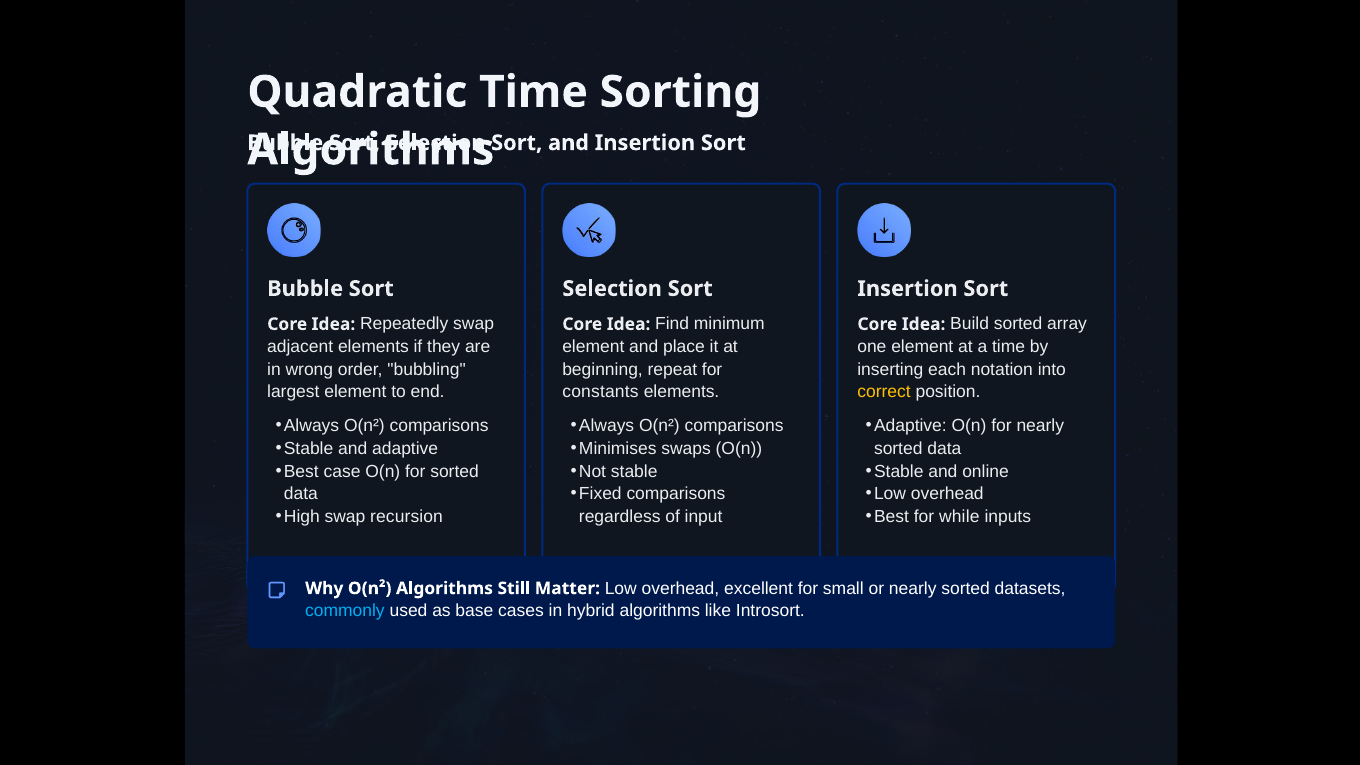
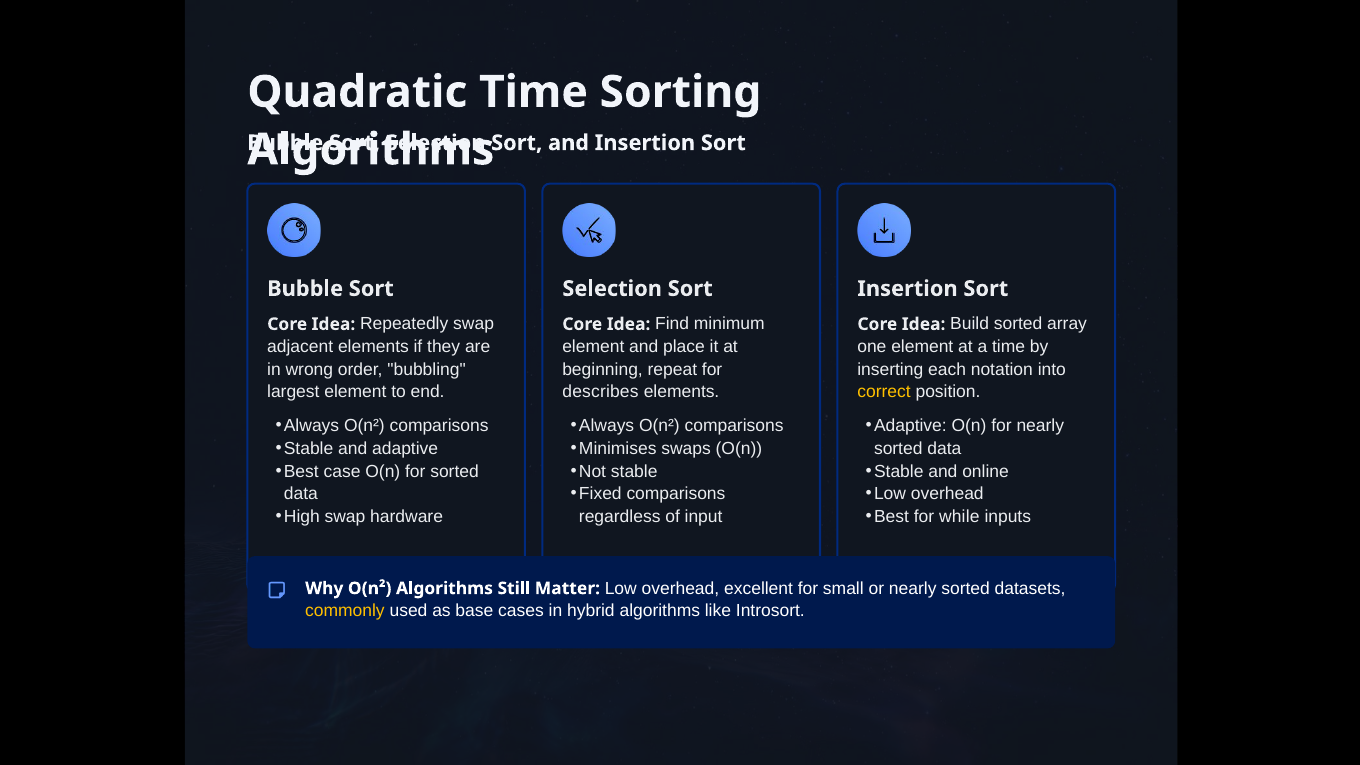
constants: constants -> describes (601, 392)
recursion: recursion -> hardware (407, 516)
commonly colour: light blue -> yellow (345, 611)
